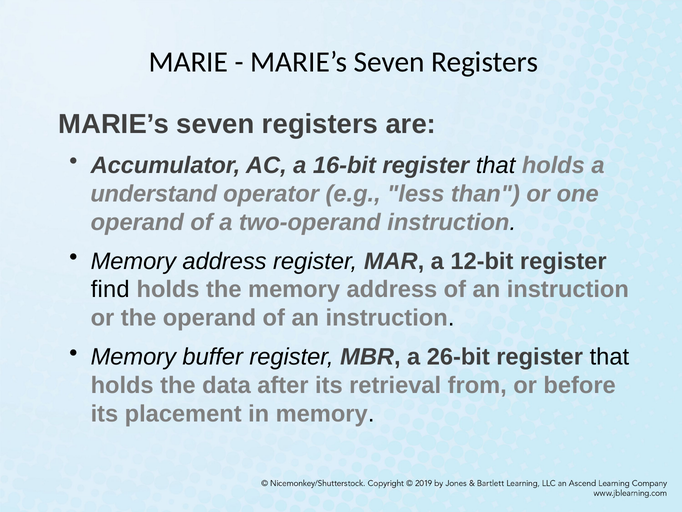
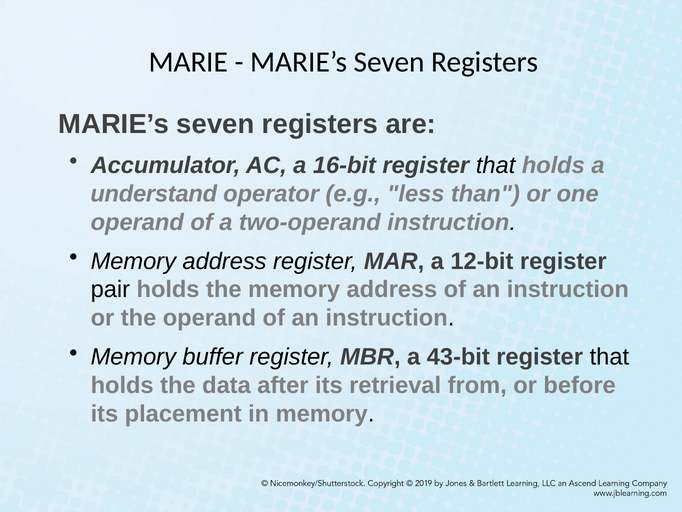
find: find -> pair (110, 289)
26-bit: 26-bit -> 43-bit (458, 357)
